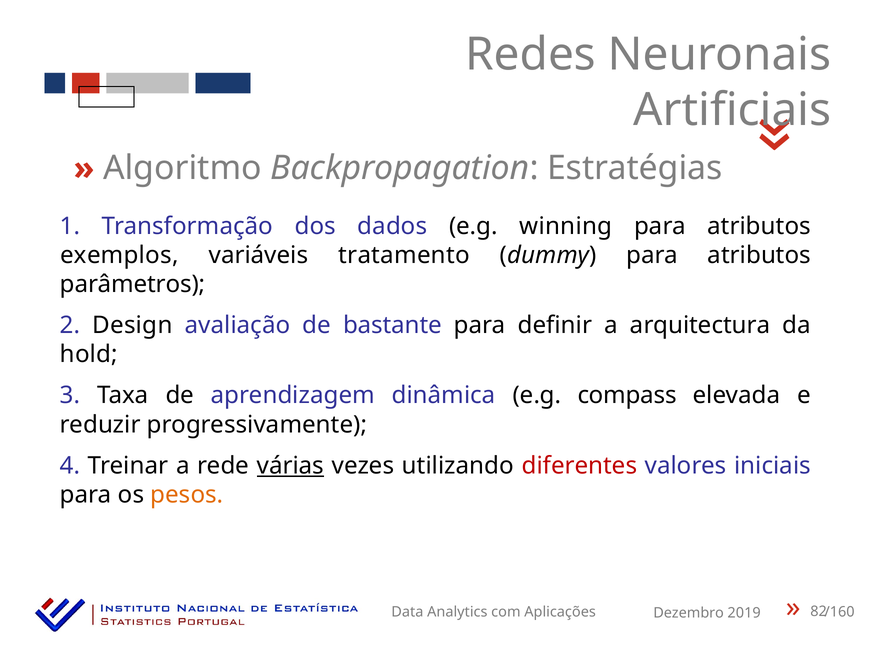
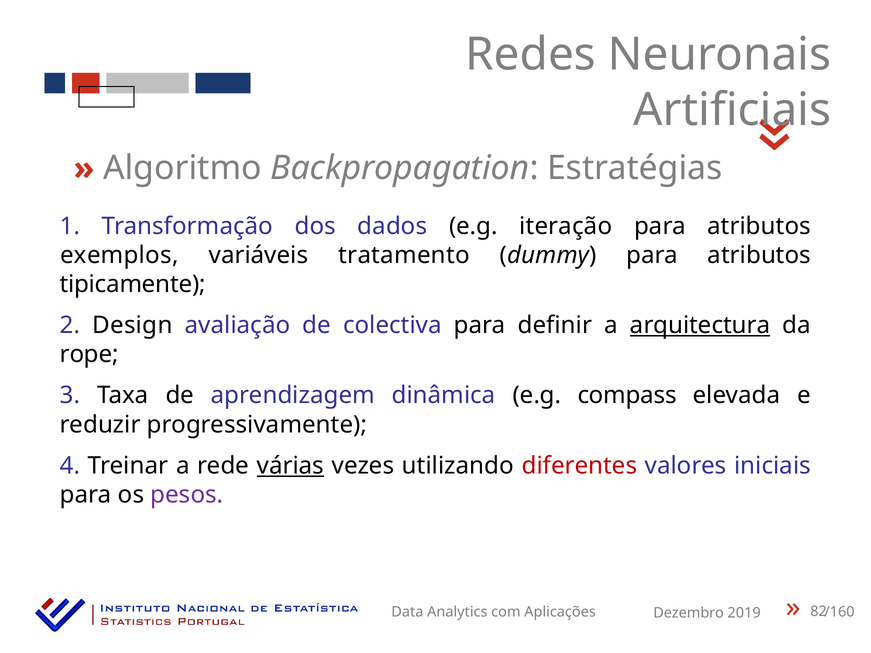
winning: winning -> iteração (566, 226)
parâmetros: parâmetros -> tipicamente (133, 284)
bastante: bastante -> colectiva (392, 325)
arquitectura underline: none -> present (700, 325)
hold: hold -> rope (89, 355)
pesos colour: orange -> purple (187, 495)
